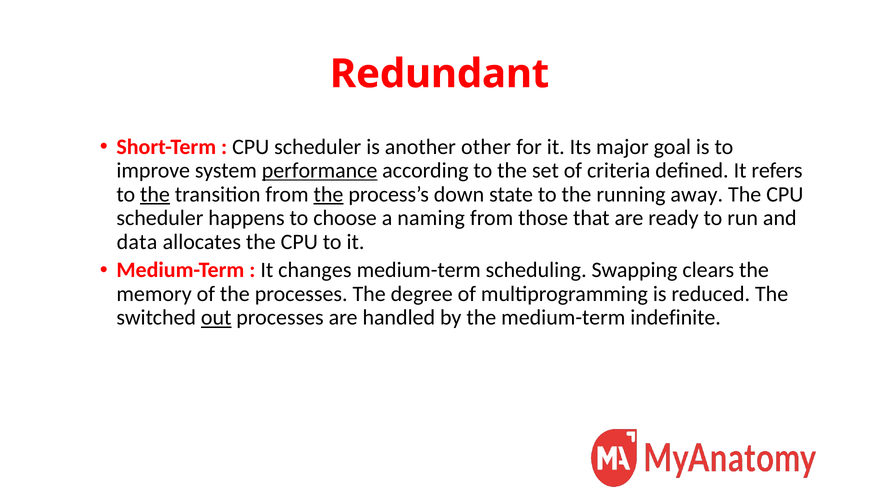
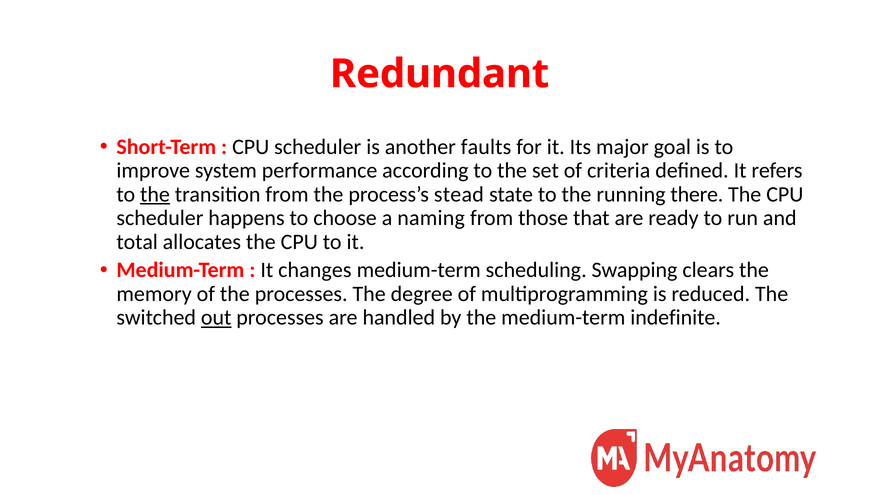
other: other -> faults (486, 147)
performance underline: present -> none (320, 170)
the underline: present -> none (328, 194)
down: down -> stead (459, 194)
away: away -> there (697, 194)
data: data -> total (137, 242)
